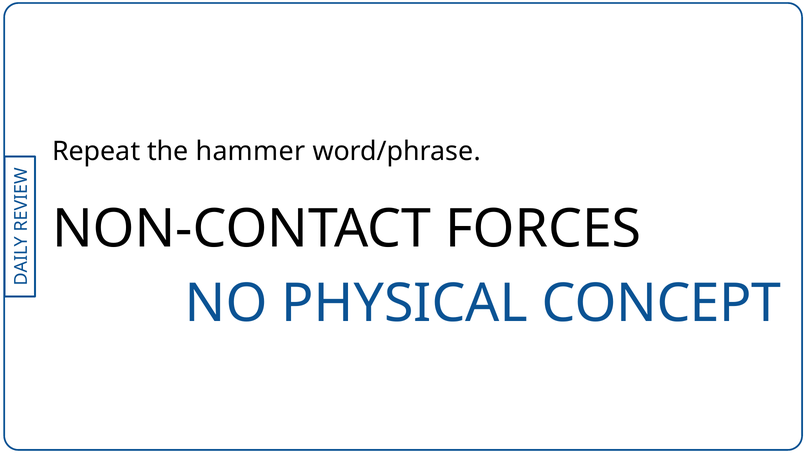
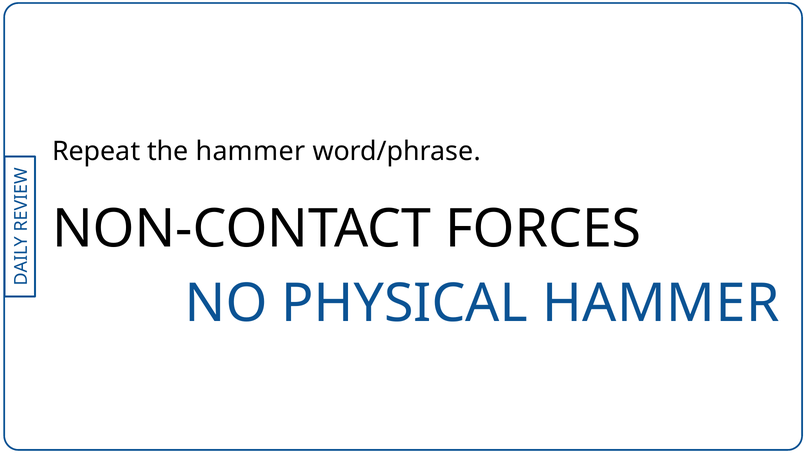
PHYSICAL CONCEPT: CONCEPT -> HAMMER (661, 303)
